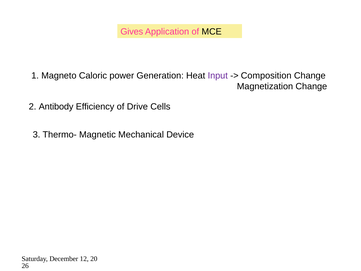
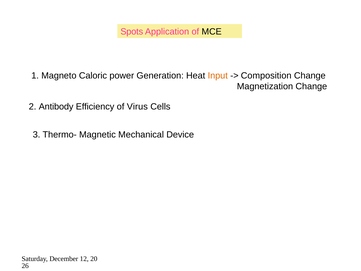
Gives: Gives -> Spots (132, 32)
Input colour: purple -> orange (218, 76)
Drive: Drive -> Virus (137, 107)
